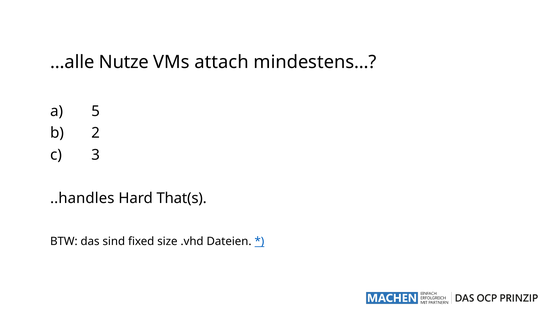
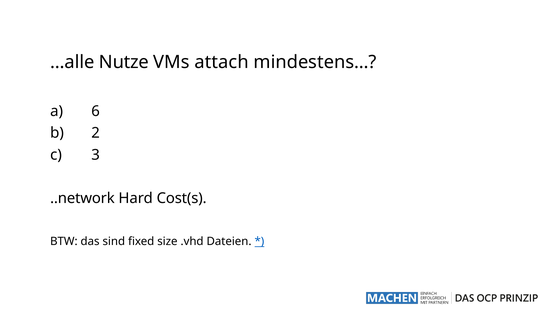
5: 5 -> 6 (96, 111)
..handles: ..handles -> ..network (82, 198)
That(s: That(s -> Cost(s (182, 198)
